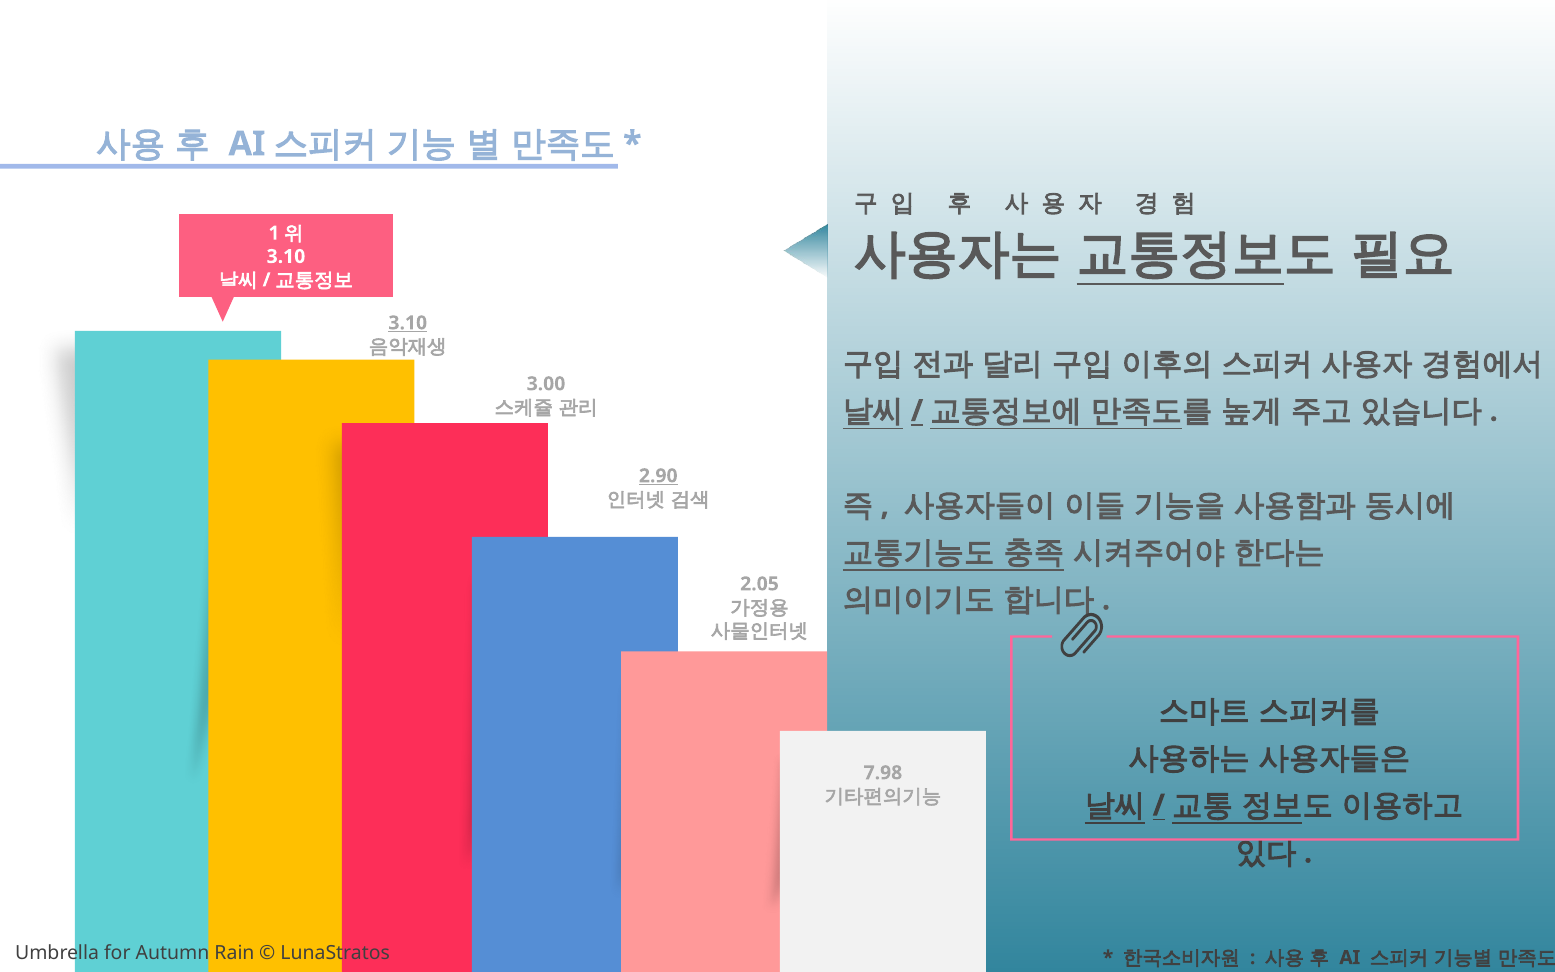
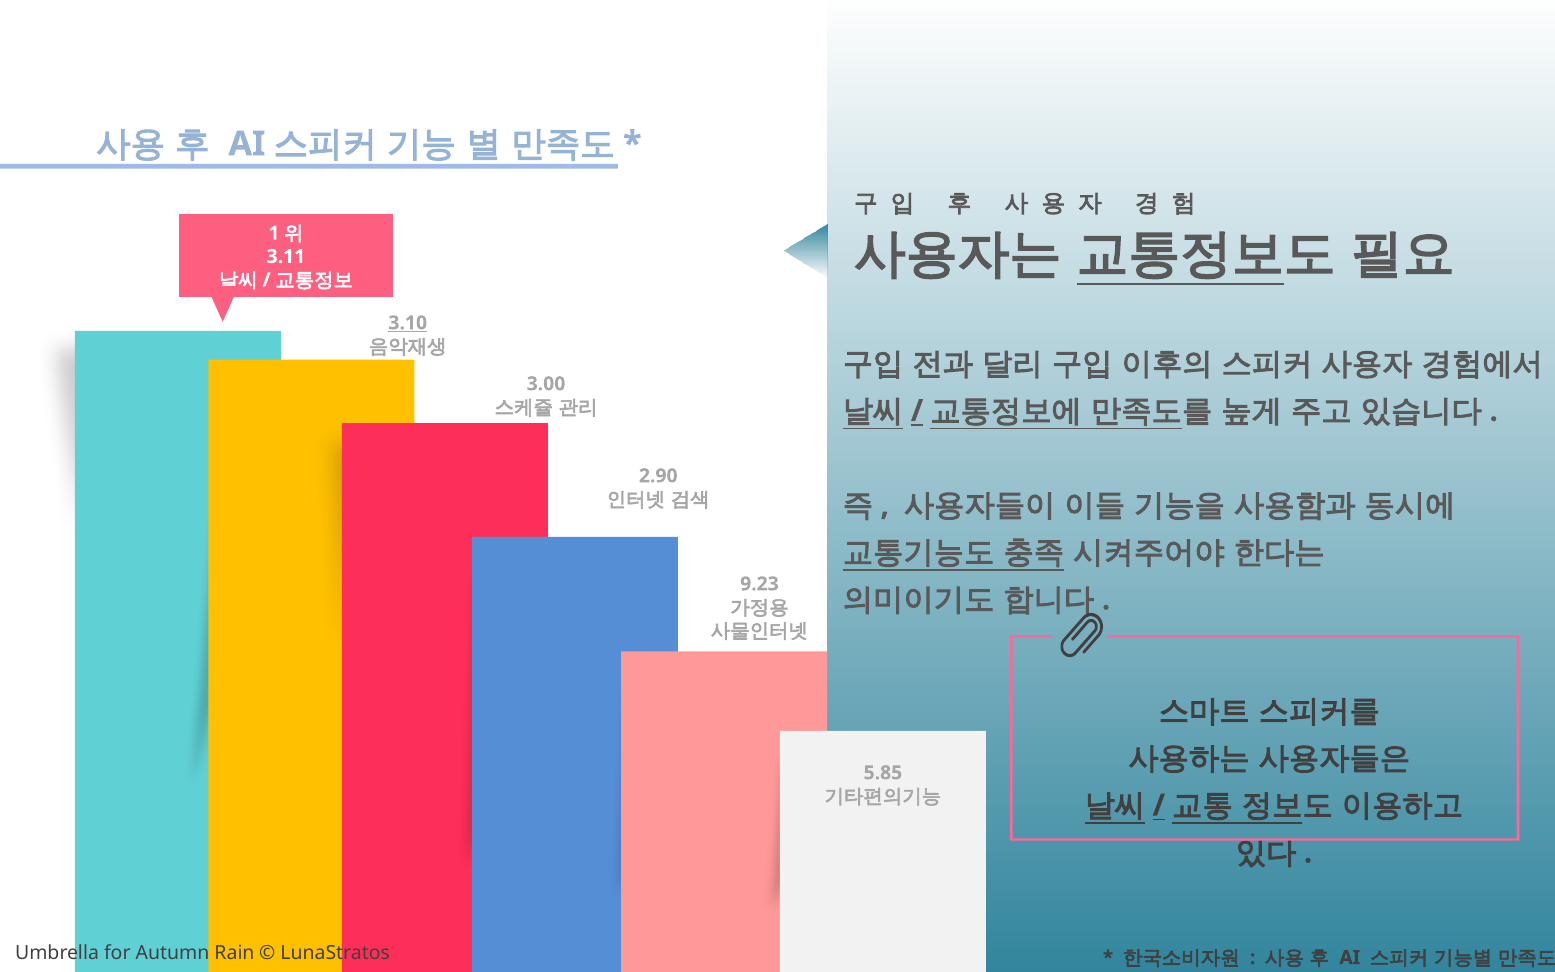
3.10: 3.10 -> 3.11 (286, 257)
2.90 underline: present -> none (658, 476)
2.05: 2.05 -> 9.23 (760, 584)
7.98: 7.98 -> 5.85 (883, 773)
